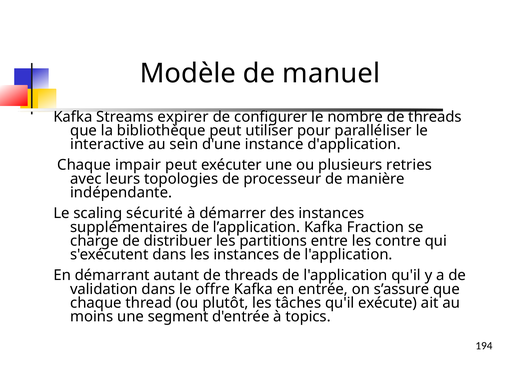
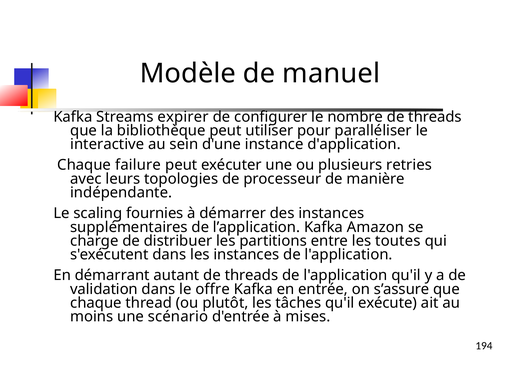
impair: impair -> failure (138, 165)
sécurité: sécurité -> fournies (155, 213)
Fraction: Fraction -> Amazon (376, 227)
contre: contre -> toutes (398, 241)
segment: segment -> scénario (178, 316)
topics: topics -> mises (308, 316)
